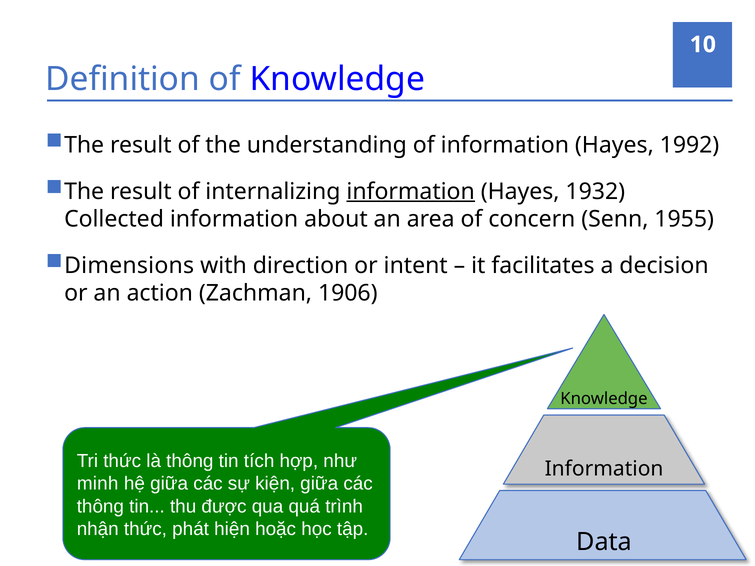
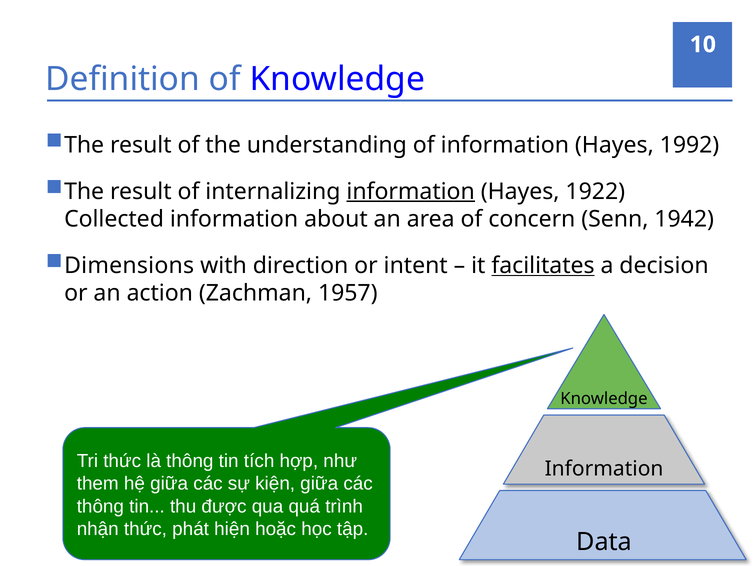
1932: 1932 -> 1922 (595, 192)
1955: 1955 -> 1942 (684, 219)
facilitates underline: none -> present (543, 266)
1906: 1906 -> 1957 (348, 293)
minh: minh -> them (98, 484)
